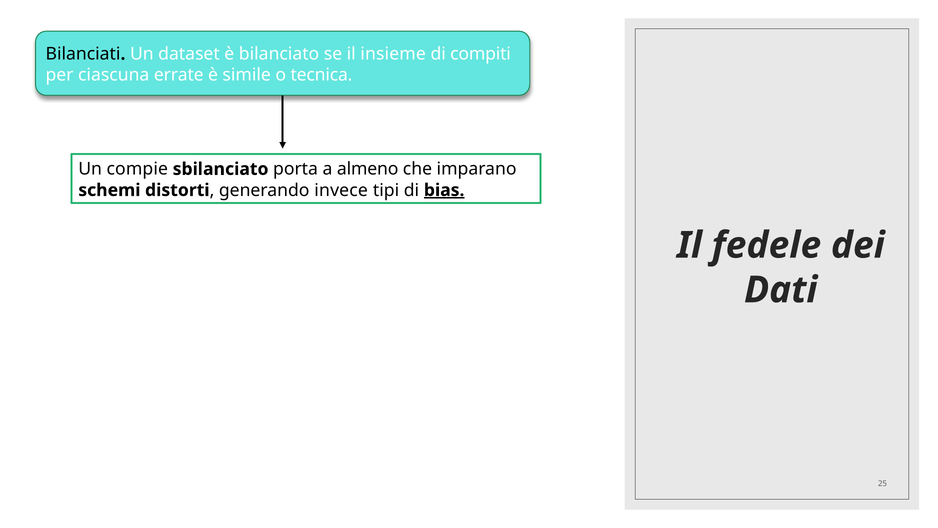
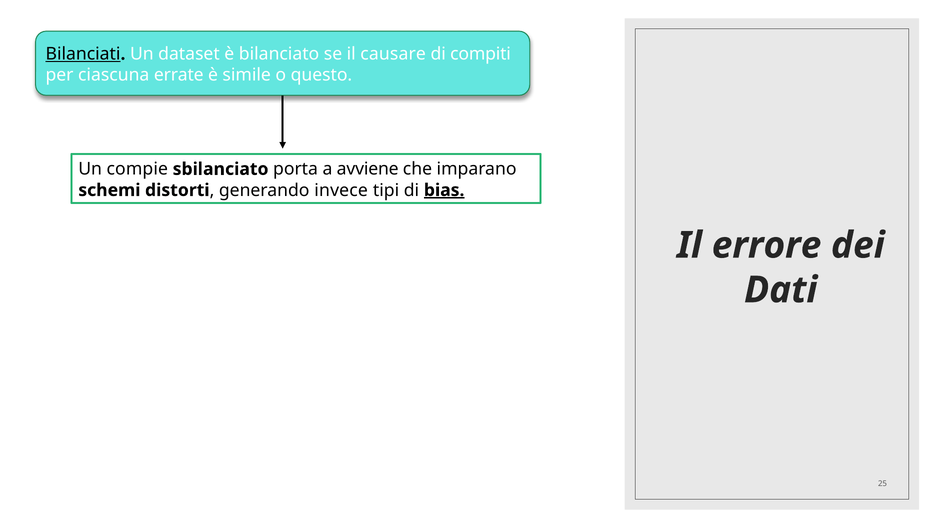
Bilanciati underline: none -> present (83, 54)
insieme: insieme -> causare (393, 54)
tecnica: tecnica -> questo (321, 75)
almeno: almeno -> avviene (368, 169)
fedele: fedele -> errore (767, 245)
